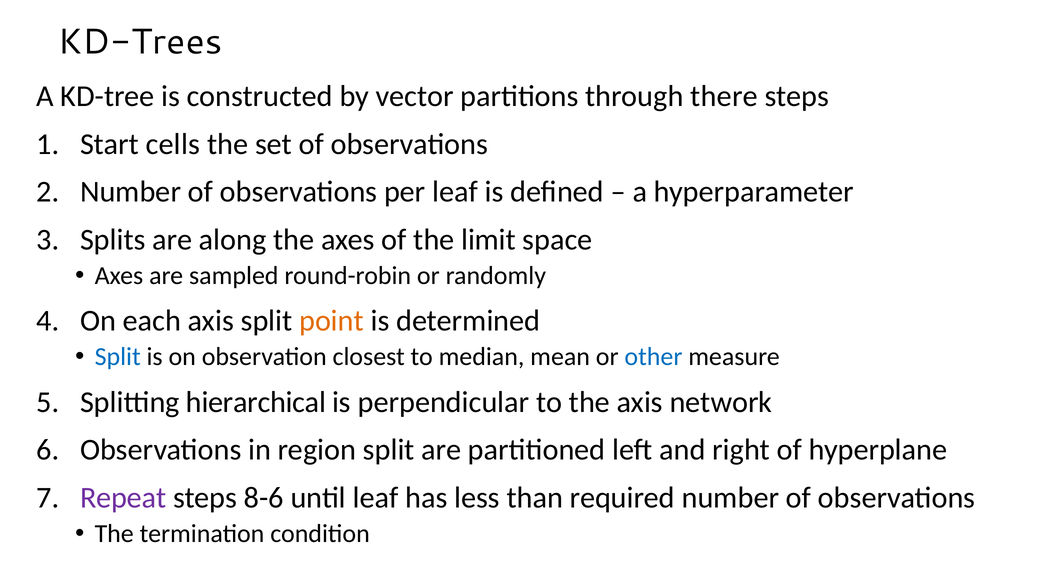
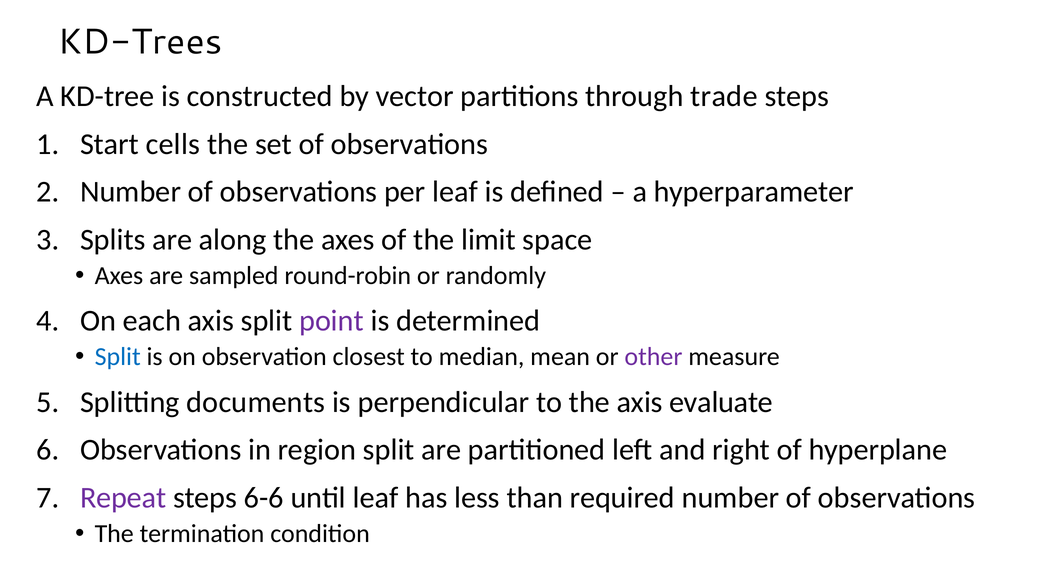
there: there -> trade (724, 96)
point colour: orange -> purple (332, 321)
other colour: blue -> purple (653, 357)
hierarchical: hierarchical -> documents (256, 402)
network: network -> evaluate (721, 402)
8-6: 8-6 -> 6-6 (264, 498)
